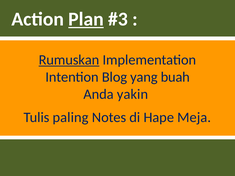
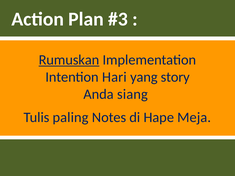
Plan underline: present -> none (86, 19)
Blog: Blog -> Hari (114, 77)
buah: buah -> story (175, 77)
yakin: yakin -> siang (132, 94)
